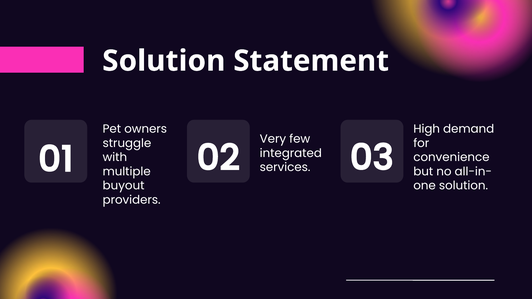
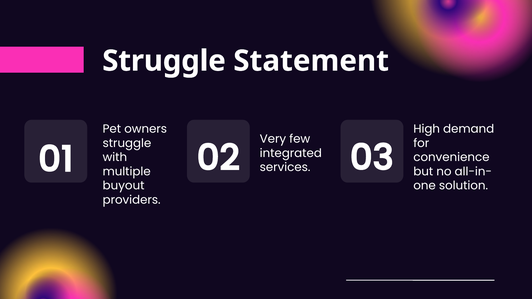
Solution: Solution -> Struggle (164, 61)
